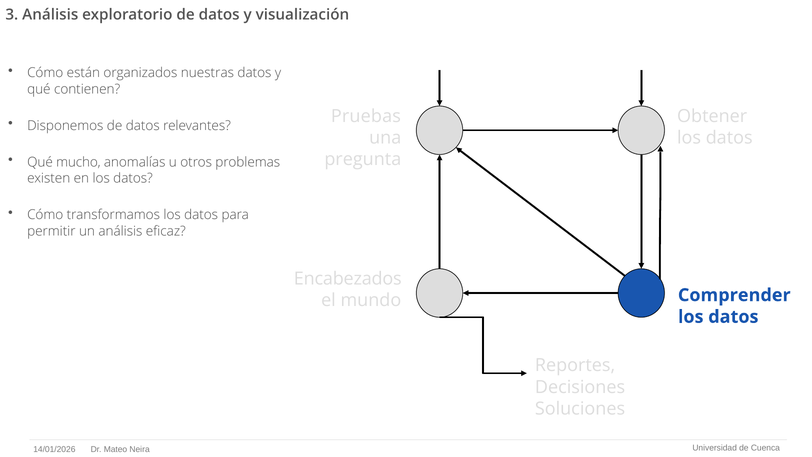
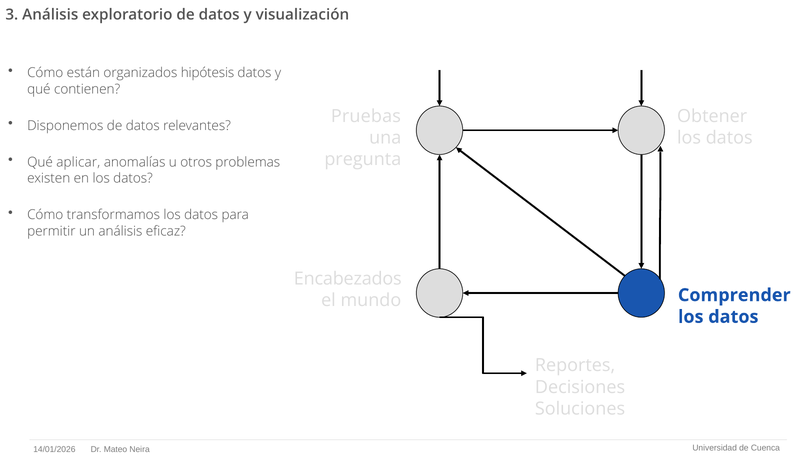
nuestras: nuestras -> hipótesis (207, 73)
mucho: mucho -> aplicar (78, 162)
